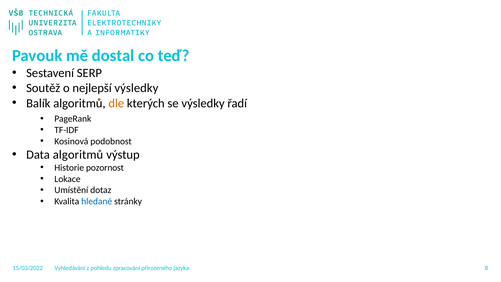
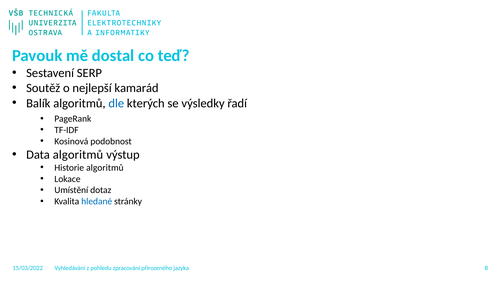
nejlepší výsledky: výsledky -> kamarád (137, 88)
dle colour: orange -> blue (116, 103)
Historie pozornost: pozornost -> algoritmů (105, 168)
